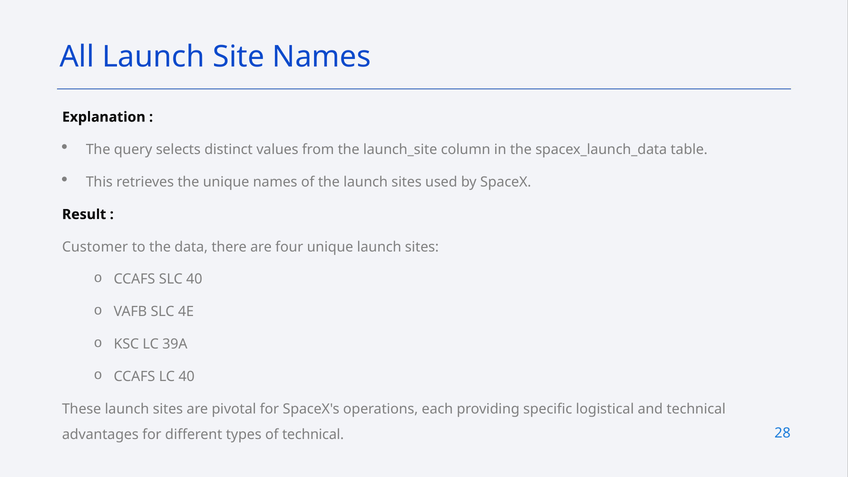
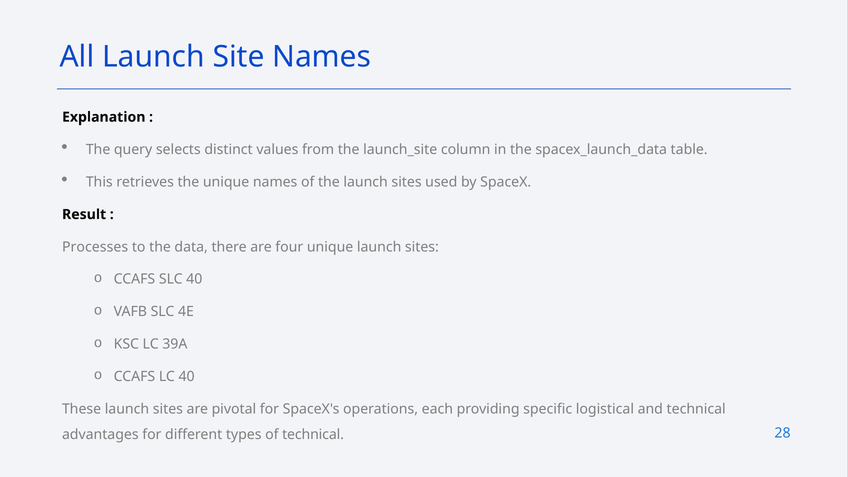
Customer: Customer -> Processes (95, 247)
